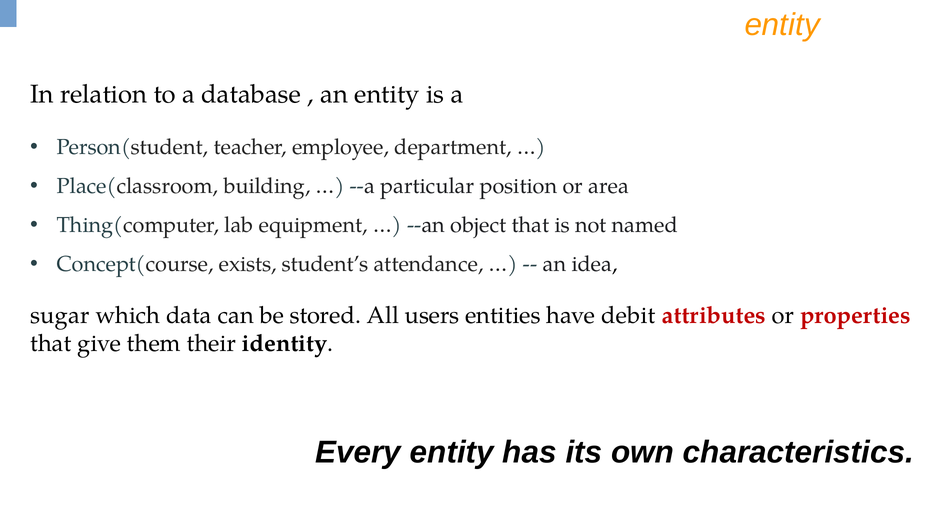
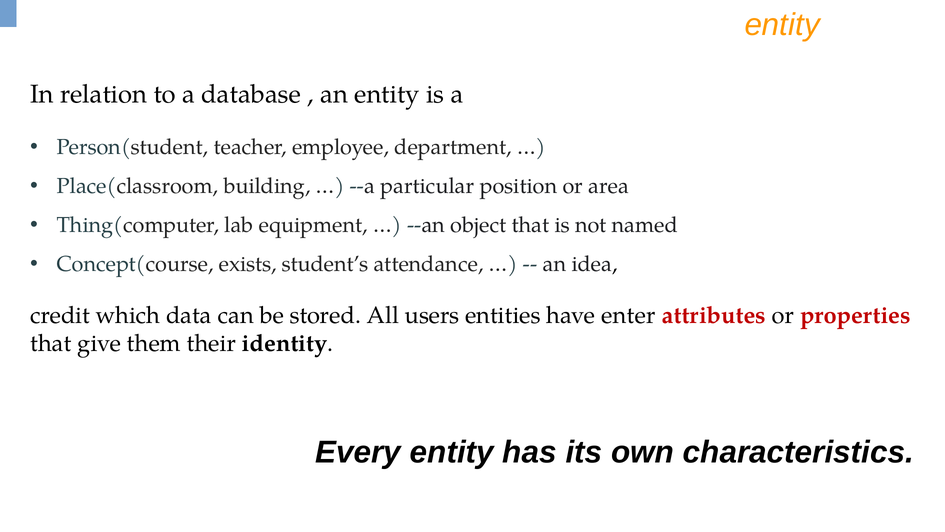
sugar: sugar -> credit (60, 315)
debit: debit -> enter (628, 315)
